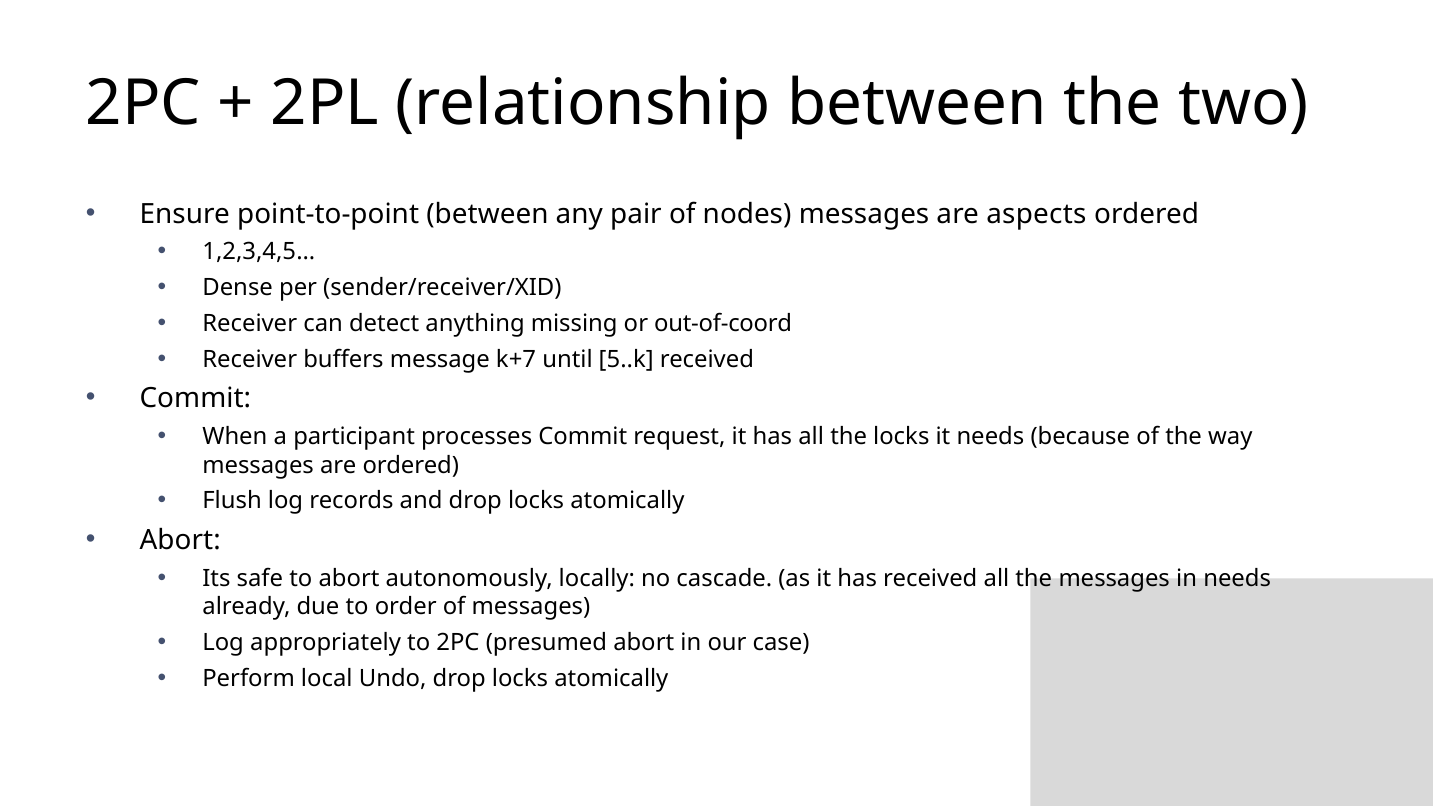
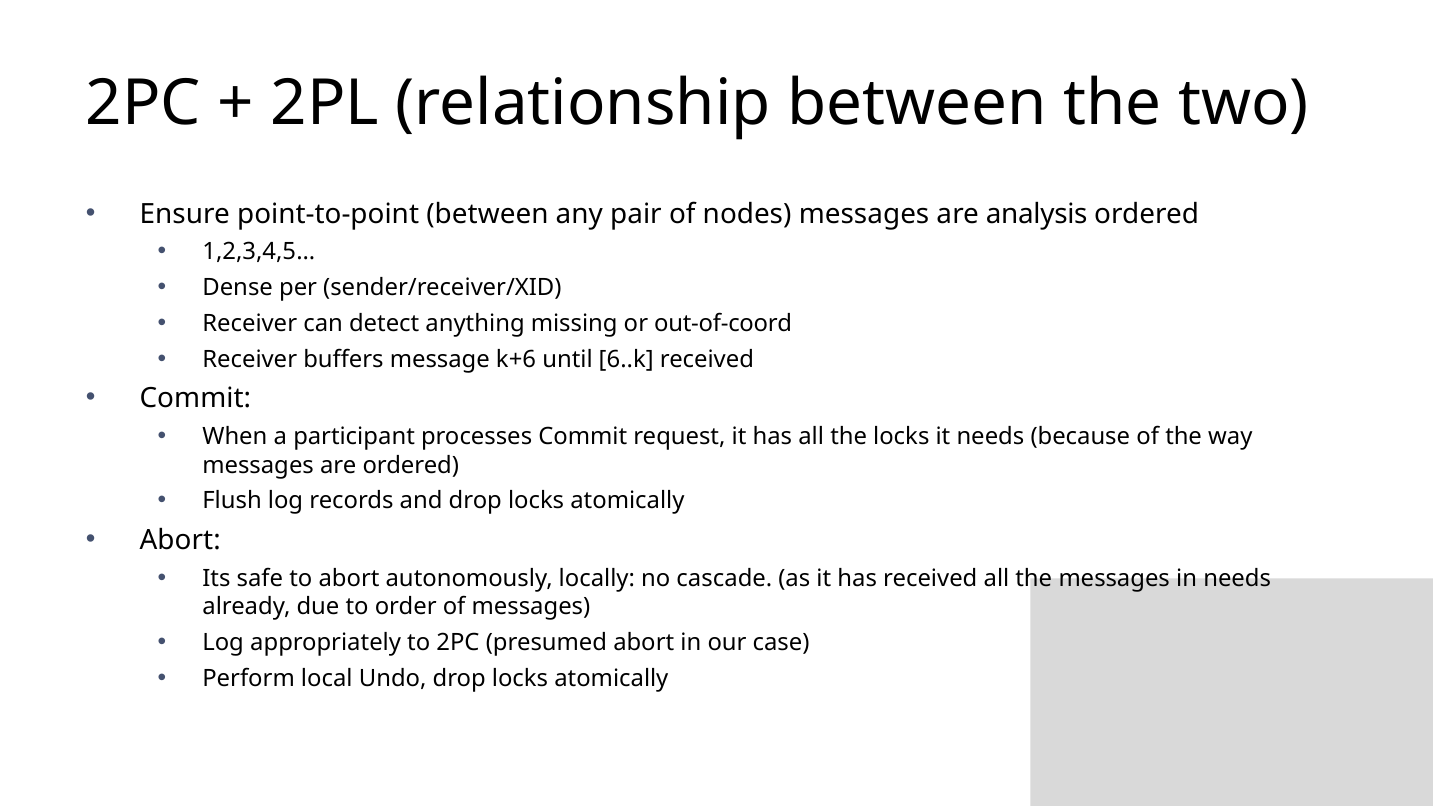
aspects: aspects -> analysis (1037, 214)
k+7: k+7 -> k+6 (516, 359)
5..k: 5..k -> 6..k (626, 359)
